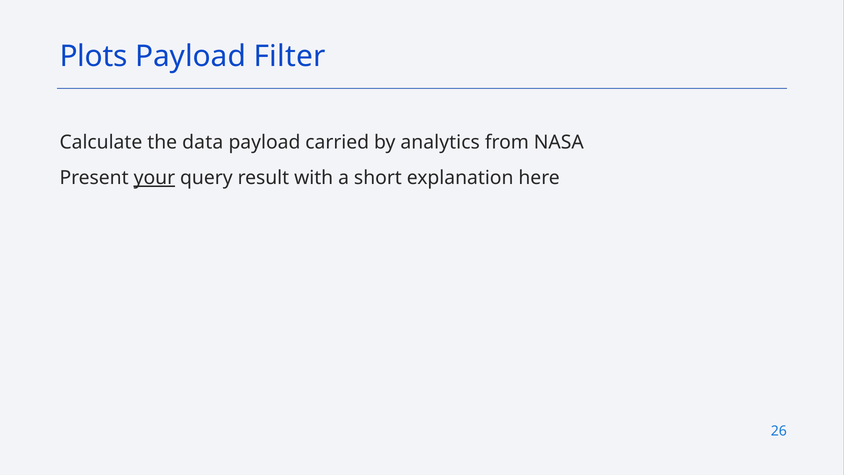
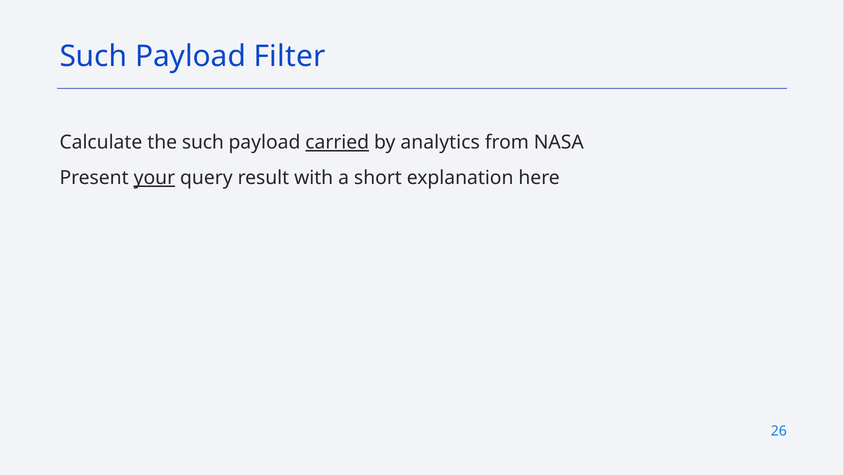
Plots: Plots -> Such (93, 56)
the data: data -> such (203, 142)
carried underline: none -> present (337, 142)
